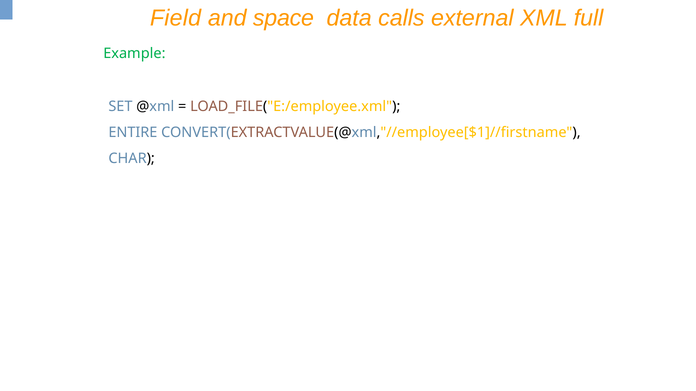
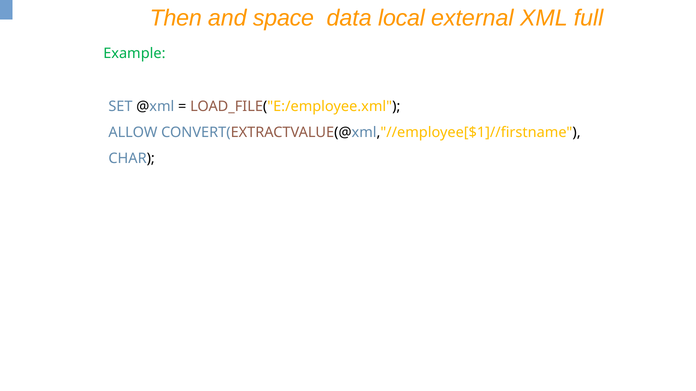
Field: Field -> Then (176, 18)
calls: calls -> local (401, 18)
ENTIRE: ENTIRE -> ALLOW (133, 133)
